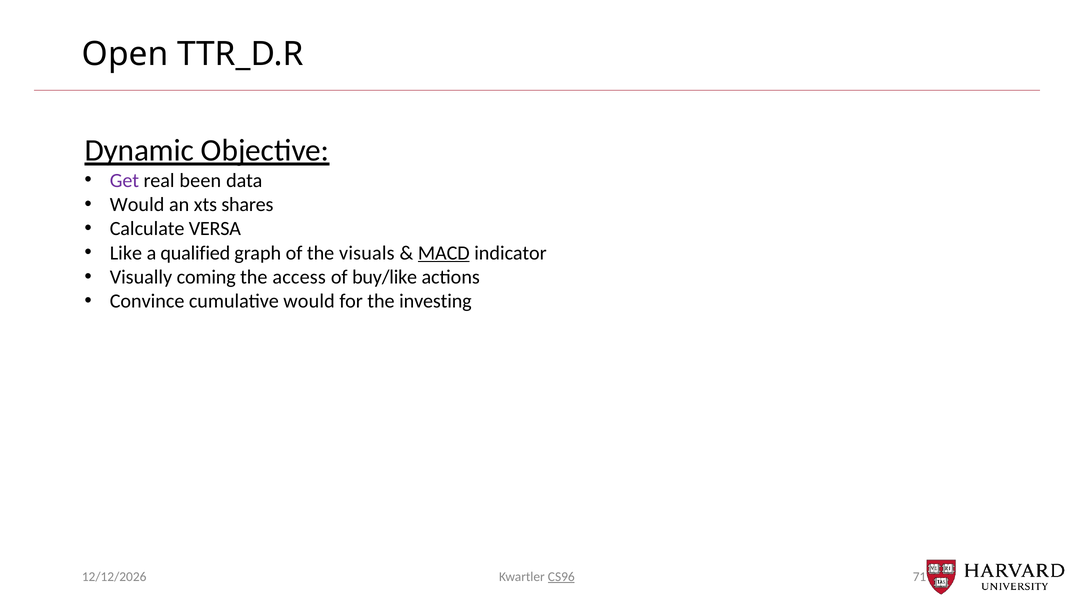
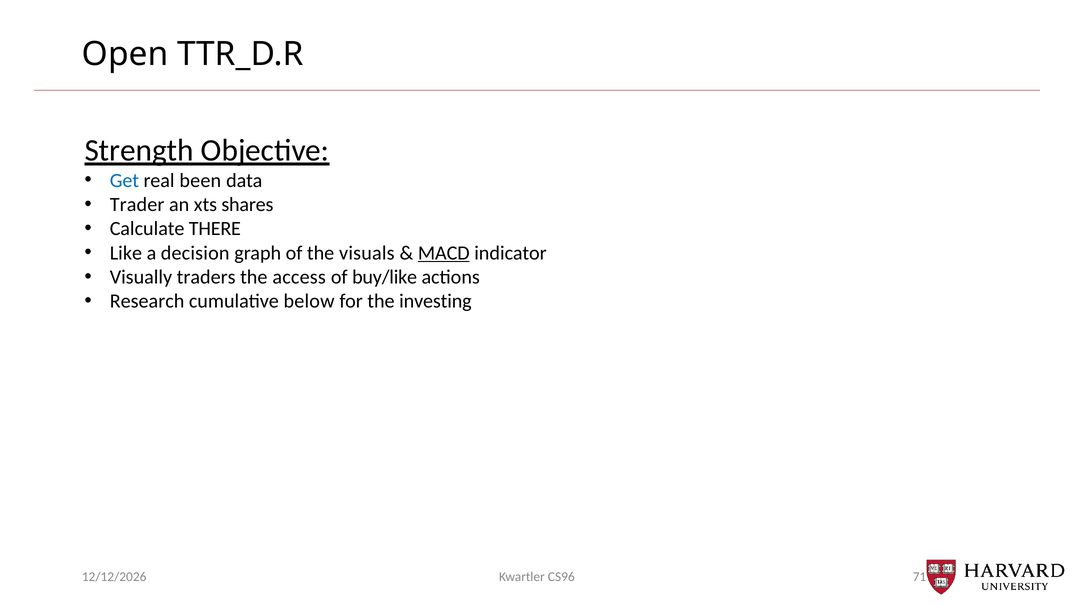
Dynamic: Dynamic -> Strength (139, 150)
Get colour: purple -> blue (124, 180)
Would: Would -> Trader (137, 205)
VERSA: VERSA -> THERE (215, 229)
qualified: qualified -> decision (195, 253)
coming: coming -> traders (206, 277)
Convince: Convince -> Research (147, 301)
cumulative would: would -> below (309, 301)
CS96 underline: present -> none (561, 577)
